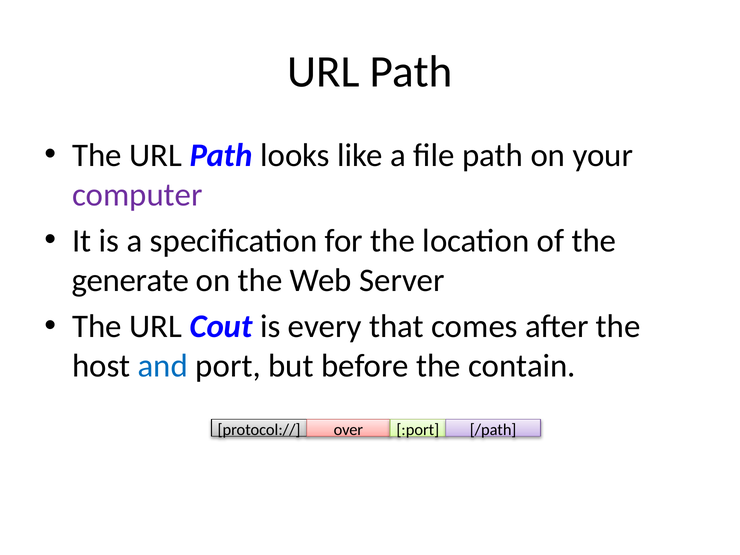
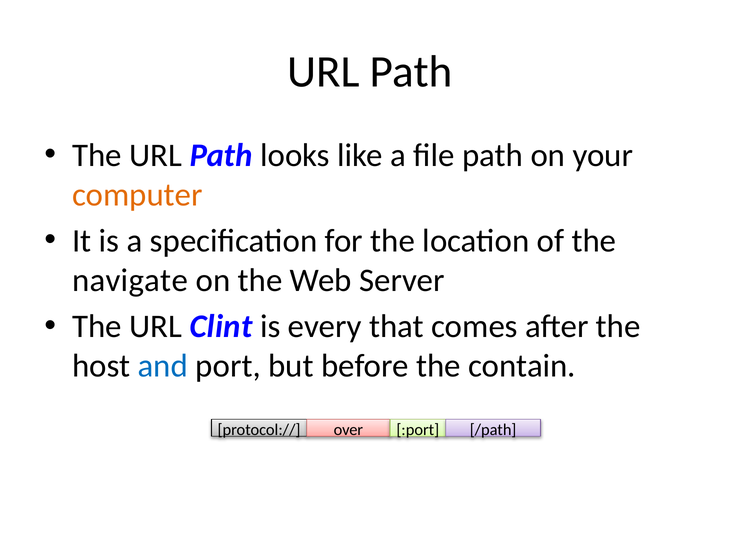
computer colour: purple -> orange (137, 195)
generate: generate -> navigate (130, 280)
Cout: Cout -> Clint (221, 326)
